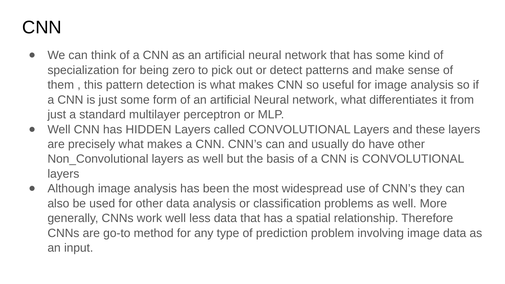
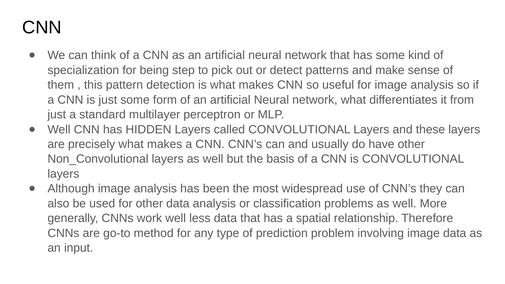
zero: zero -> step (183, 70)
